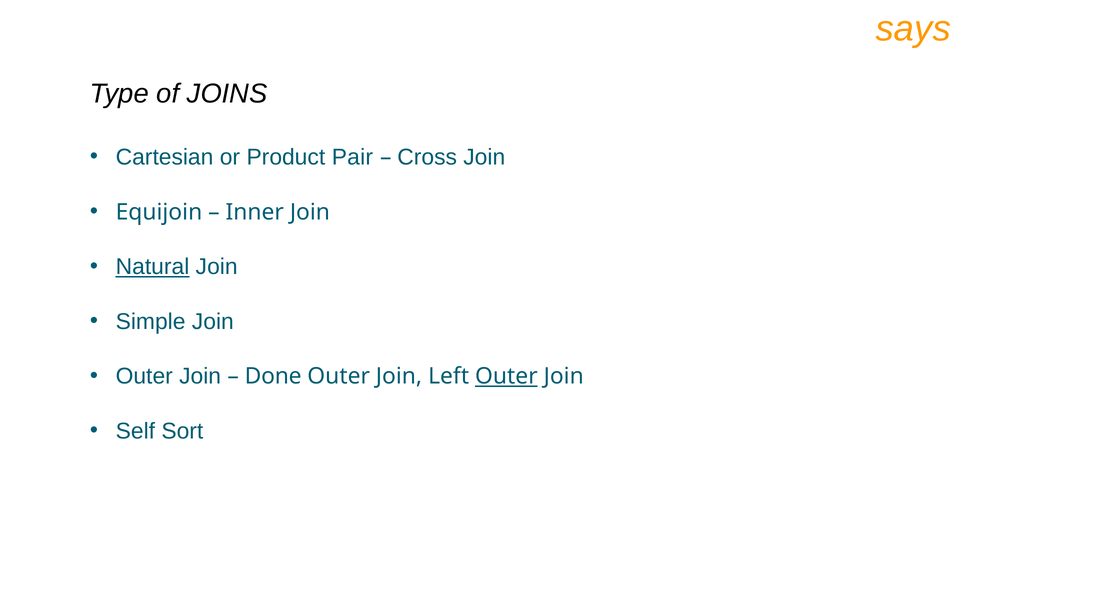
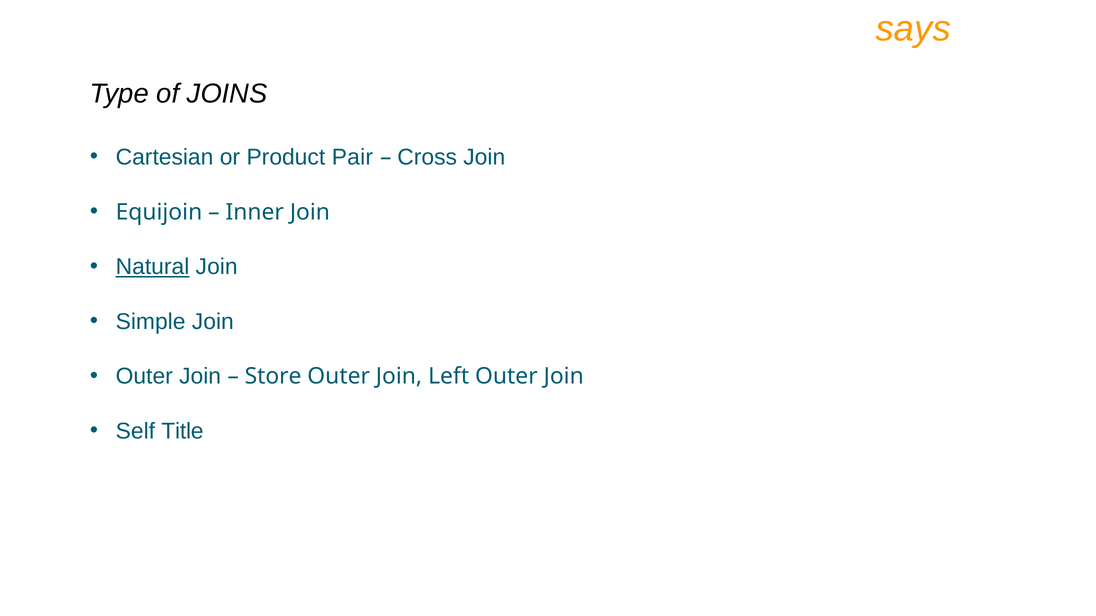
Done: Done -> Store (273, 377)
Outer underline: present -> none (506, 377)
Sort: Sort -> Title (182, 431)
